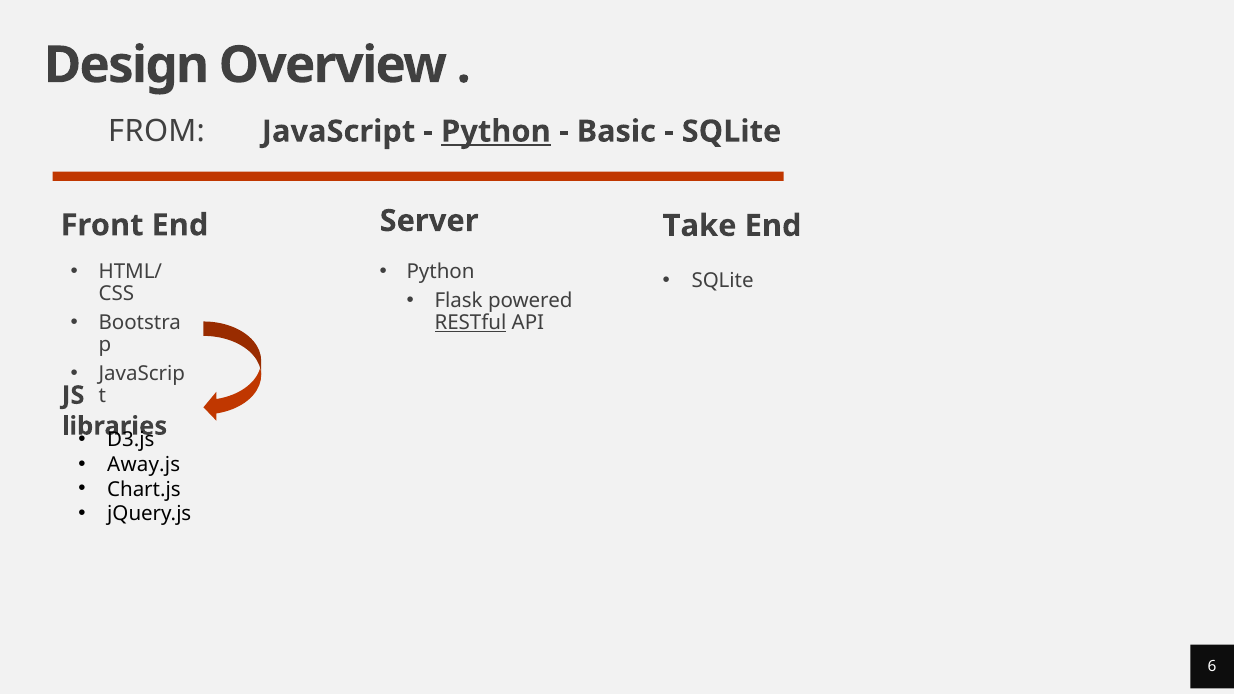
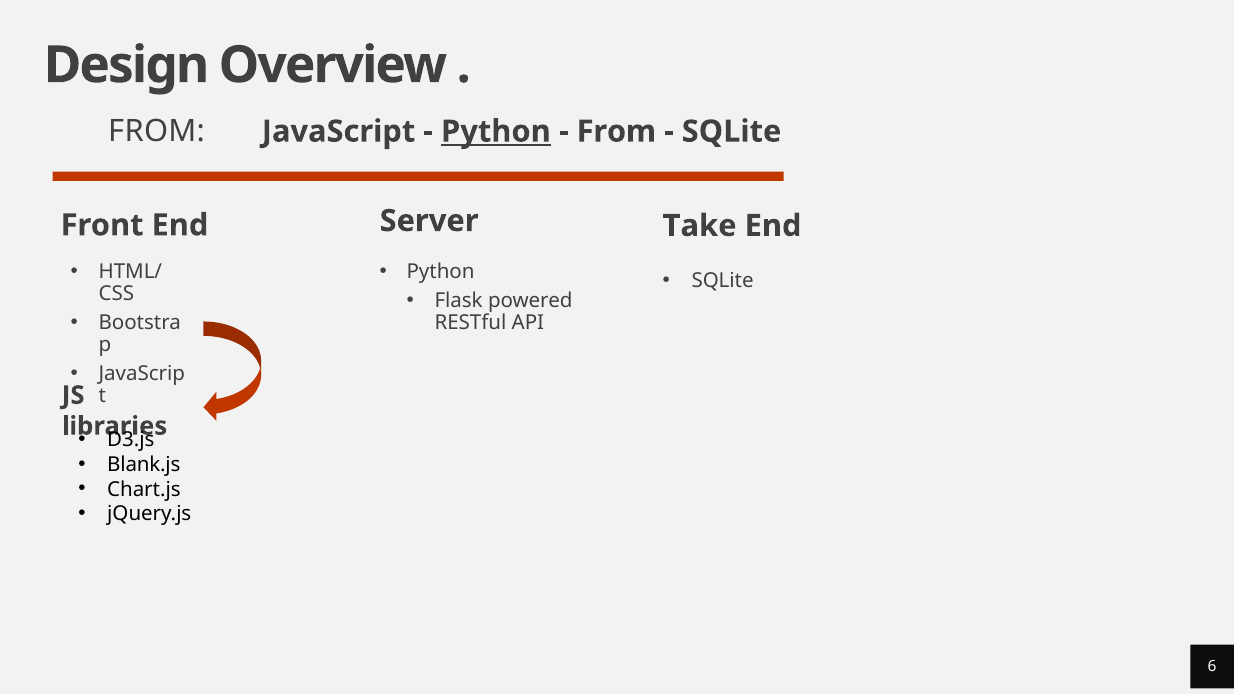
Basic: Basic -> From (616, 131)
RESTful underline: present -> none (470, 323)
Away.js: Away.js -> Blank.js (144, 465)
